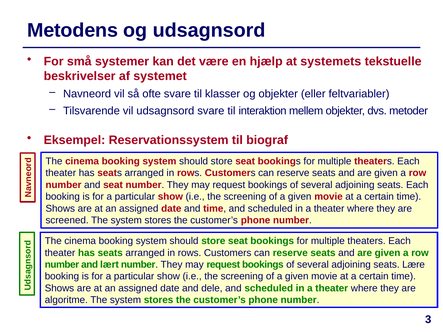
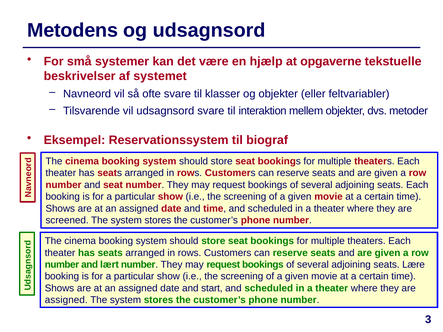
systemets: systemets -> opgaverne (331, 61)
dele: dele -> start (212, 288)
algoritme: algoritme -> assigned (66, 300)
